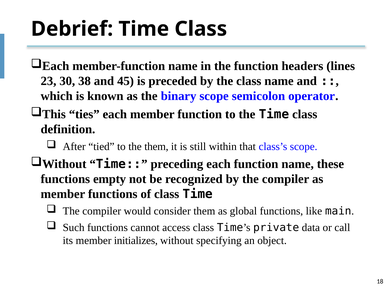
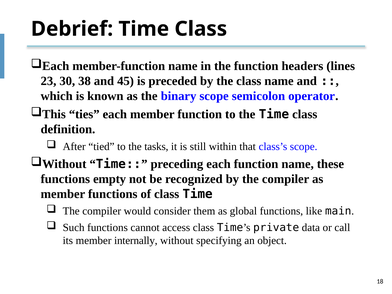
the them: them -> tasks (156, 146)
initializes: initializes -> internally (136, 241)
